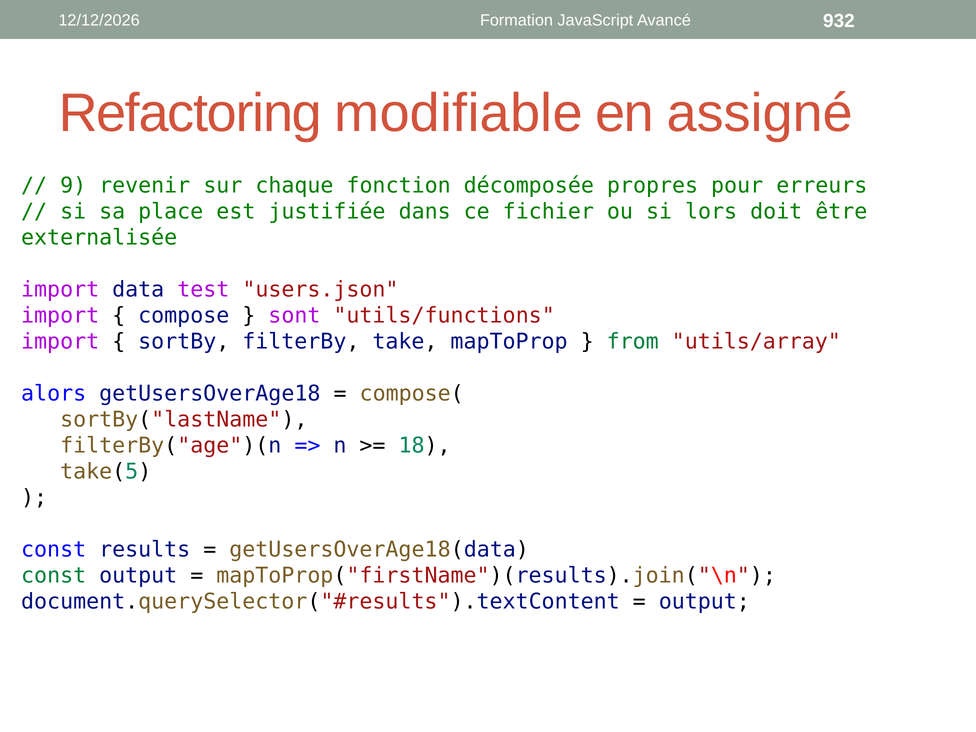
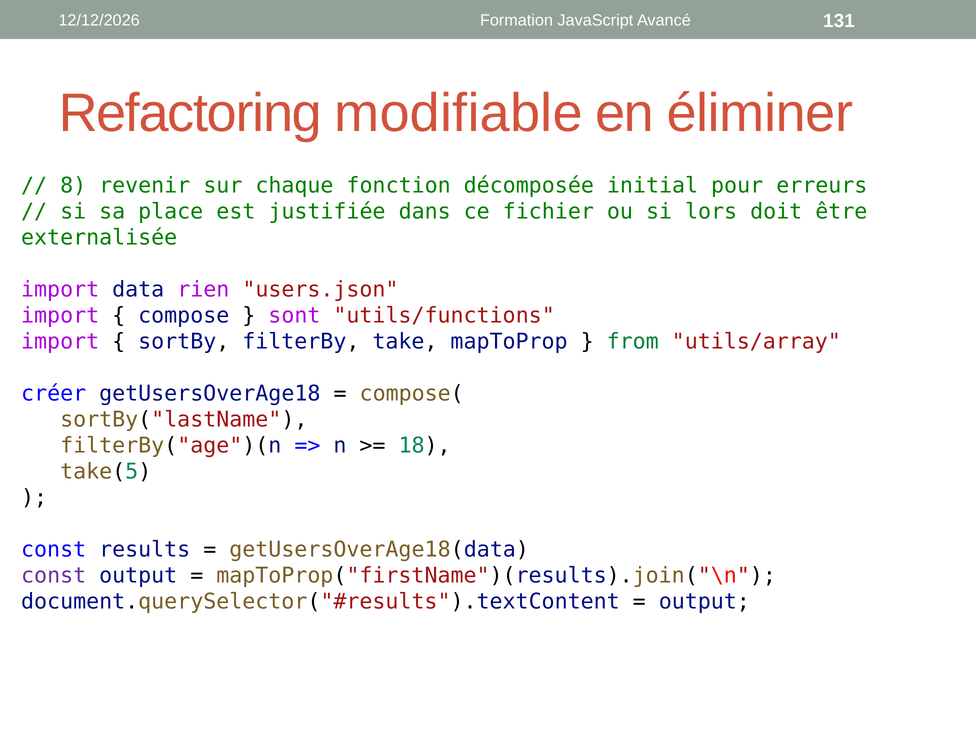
932: 932 -> 131 (839, 21)
assigné: assigné -> éliminer (760, 114)
9: 9 -> 8 (73, 186)
propres: propres -> initial (653, 186)
test: test -> rien (203, 290)
alors: alors -> créer (54, 394)
const colour: green -> purple (54, 576)
